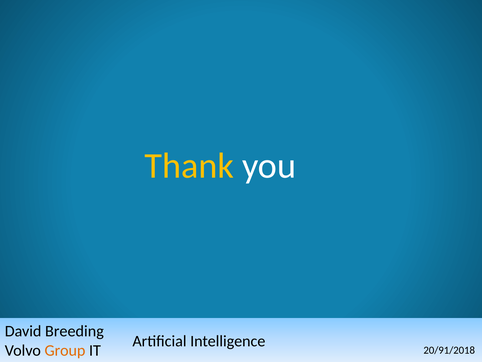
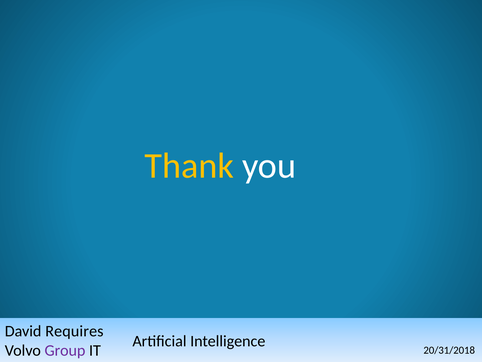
Breeding: Breeding -> Requires (74, 331)
Group colour: orange -> purple (65, 350)
20/91/2018: 20/91/2018 -> 20/31/2018 (449, 350)
